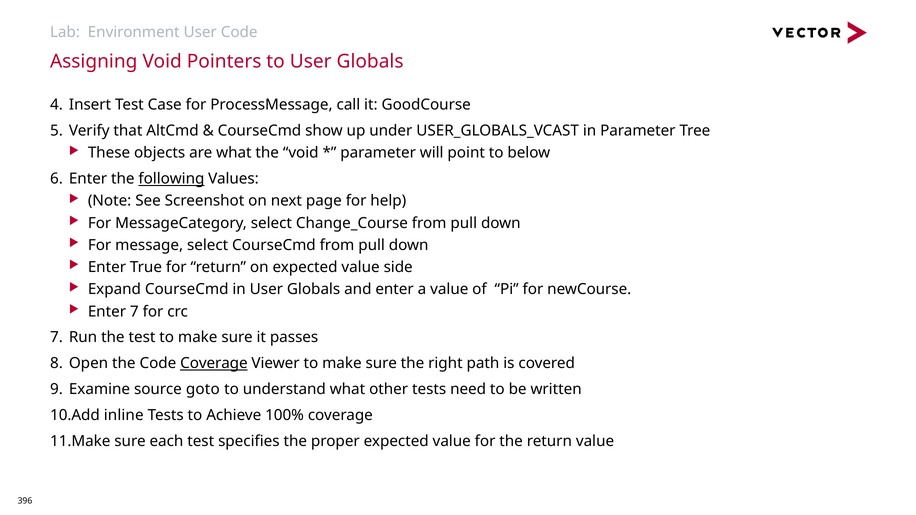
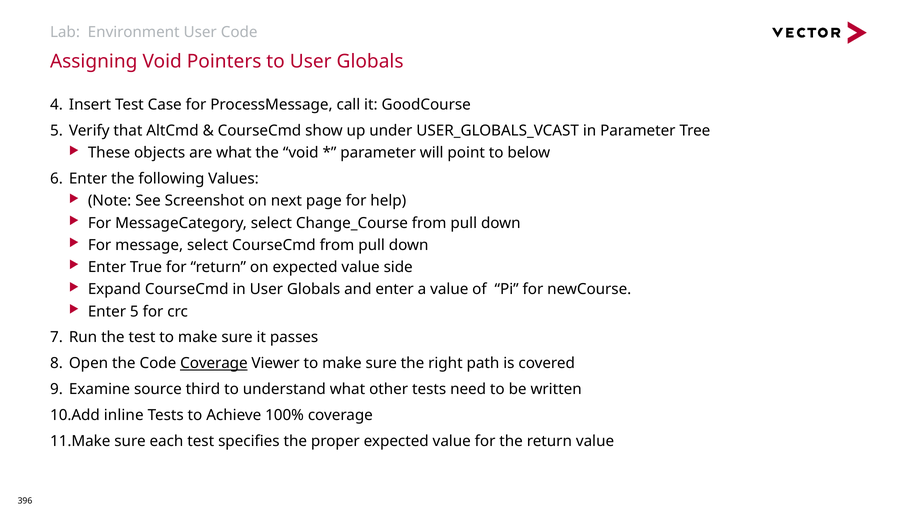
following underline: present -> none (171, 179)
Enter 7: 7 -> 5 (134, 312)
goto: goto -> third (203, 389)
